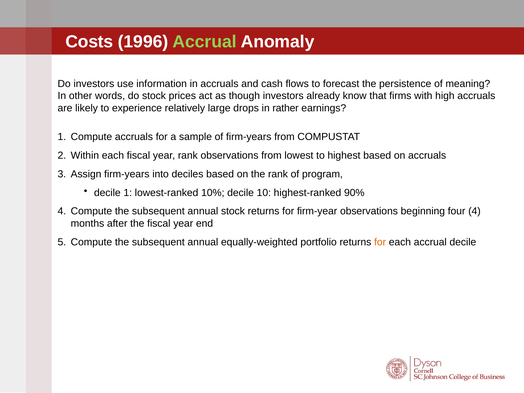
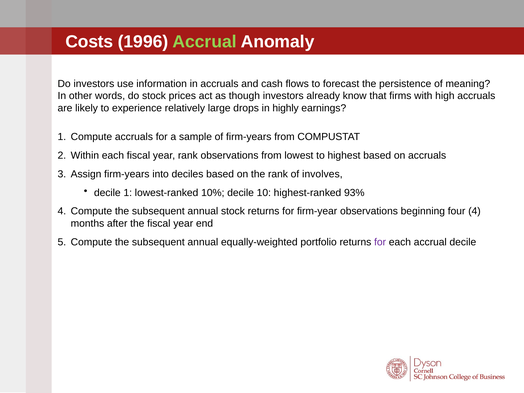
rather: rather -> highly (286, 108)
program: program -> involves (322, 174)
90%: 90% -> 93% (354, 193)
for colour: orange -> purple (380, 242)
